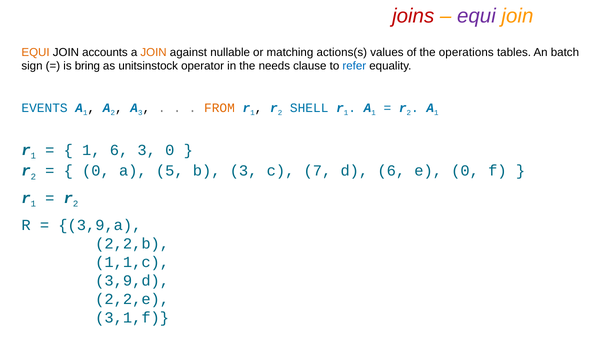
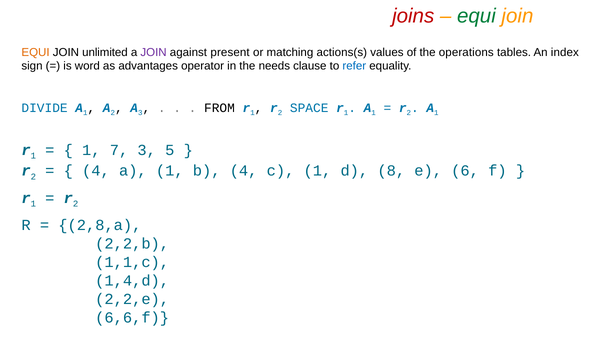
equi colour: purple -> green (476, 16)
accounts: accounts -> unlimited (105, 52)
JOIN colour: orange -> purple (154, 52)
nullable: nullable -> present (230, 52)
batch: batch -> index (565, 52)
bring: bring -> word (87, 66)
unitsinstock: unitsinstock -> advantages (148, 66)
EVENTS: EVENTS -> DIVIDE (45, 108)
FROM colour: orange -> black (219, 108)
SHELL: SHELL -> SPACE (309, 108)
1 6: 6 -> 7 (119, 150)
3 0: 0 -> 5 (170, 150)
0: 0 -> 4 (96, 171)
5: 5 -> 1 (170, 171)
b 3: 3 -> 4 (244, 171)
c 7: 7 -> 1 (317, 171)
d 6: 6 -> 8 (391, 171)
e 0: 0 -> 6 (465, 171)
3,9,a: 3,9,a -> 2,8,a (100, 225)
3,9,d: 3,9,d -> 1,4,d (132, 280)
3,1,f: 3,1,f -> 6,6,f (132, 317)
